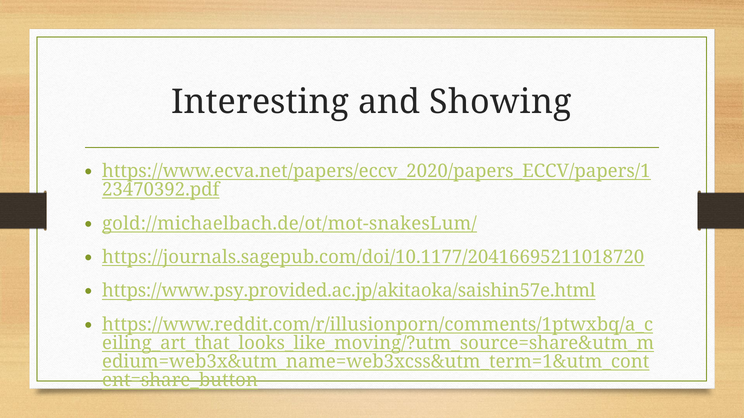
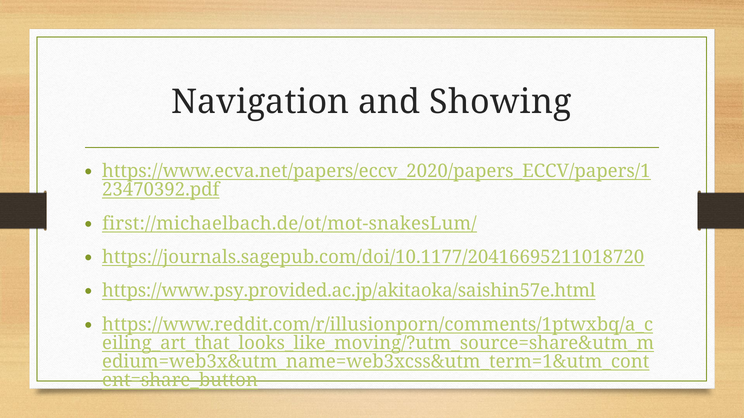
Interesting: Interesting -> Navigation (260, 102)
gold://michaelbach.de/ot/mot-snakesLum/: gold://michaelbach.de/ot/mot-snakesLum/ -> first://michaelbach.de/ot/mot-snakesLum/ (289, 224)
